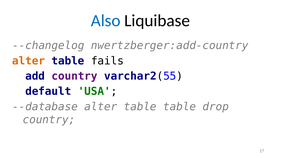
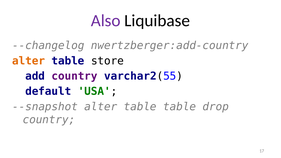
Also colour: blue -> purple (106, 21)
fails: fails -> store (107, 61)
--database: --database -> --snapshot (45, 107)
